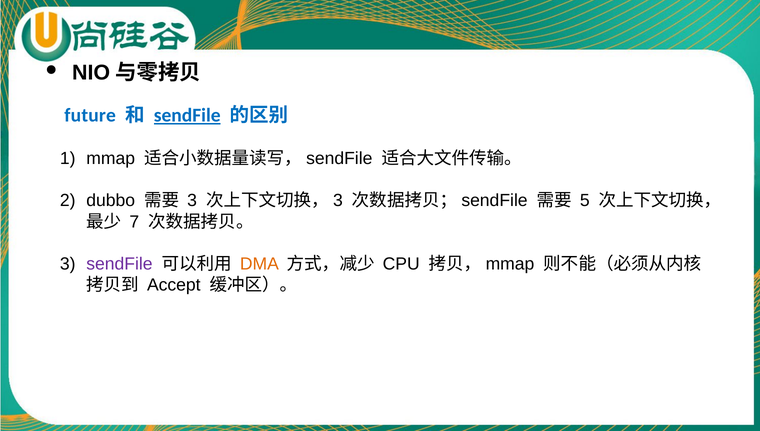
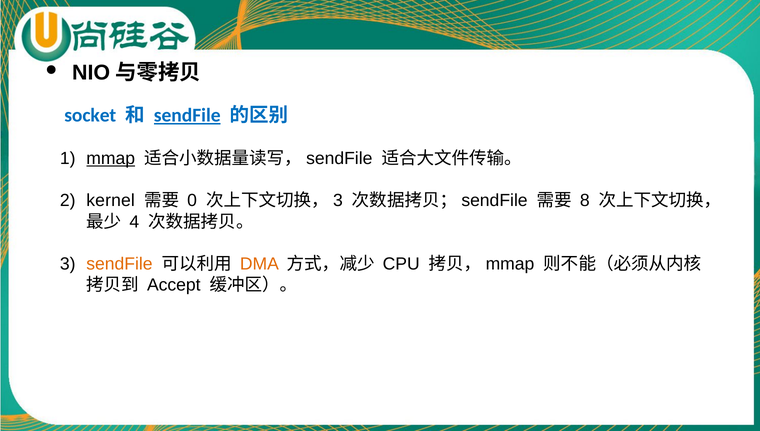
future: future -> socket (90, 115)
mmap underline: none -> present (111, 159)
dubbo: dubbo -> kernel (111, 201)
3: 3 -> 0 (192, 201)
5: 5 -> 8 (585, 201)
7: 7 -> 4 (134, 222)
sendFile colour: purple -> orange (119, 264)
